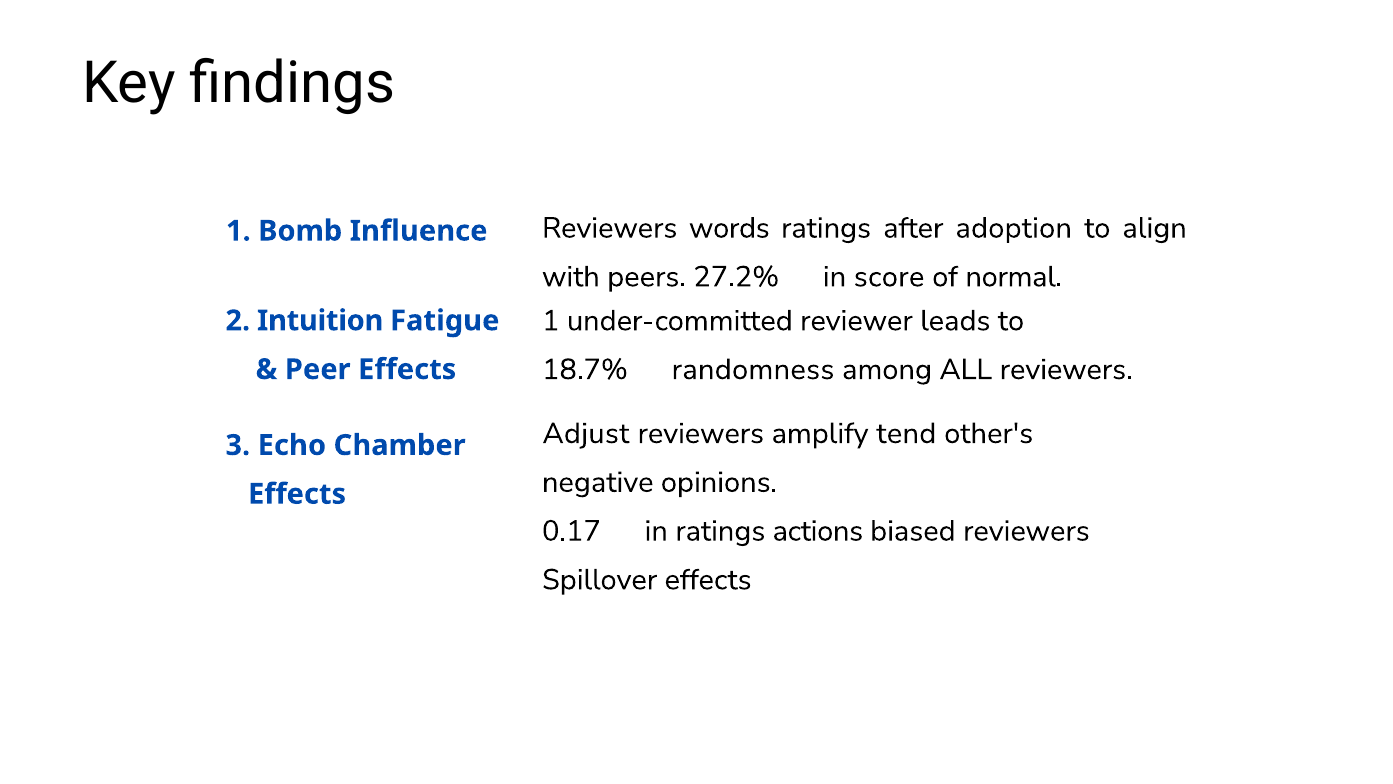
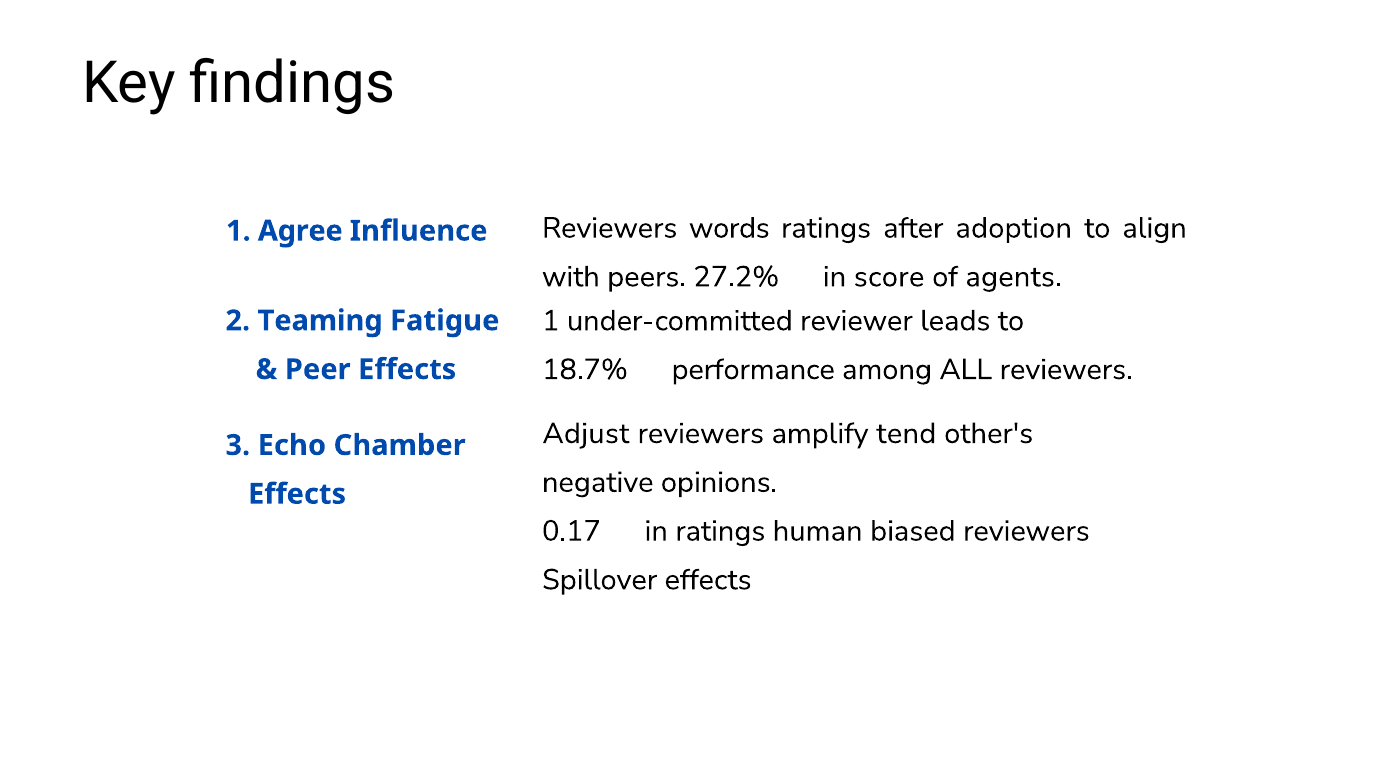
Bomb: Bomb -> Agree (300, 231)
normal: normal -> agents (1014, 277)
Intuition: Intuition -> Teaming (320, 321)
randomness: randomness -> performance (753, 369)
actions: actions -> human (818, 531)
